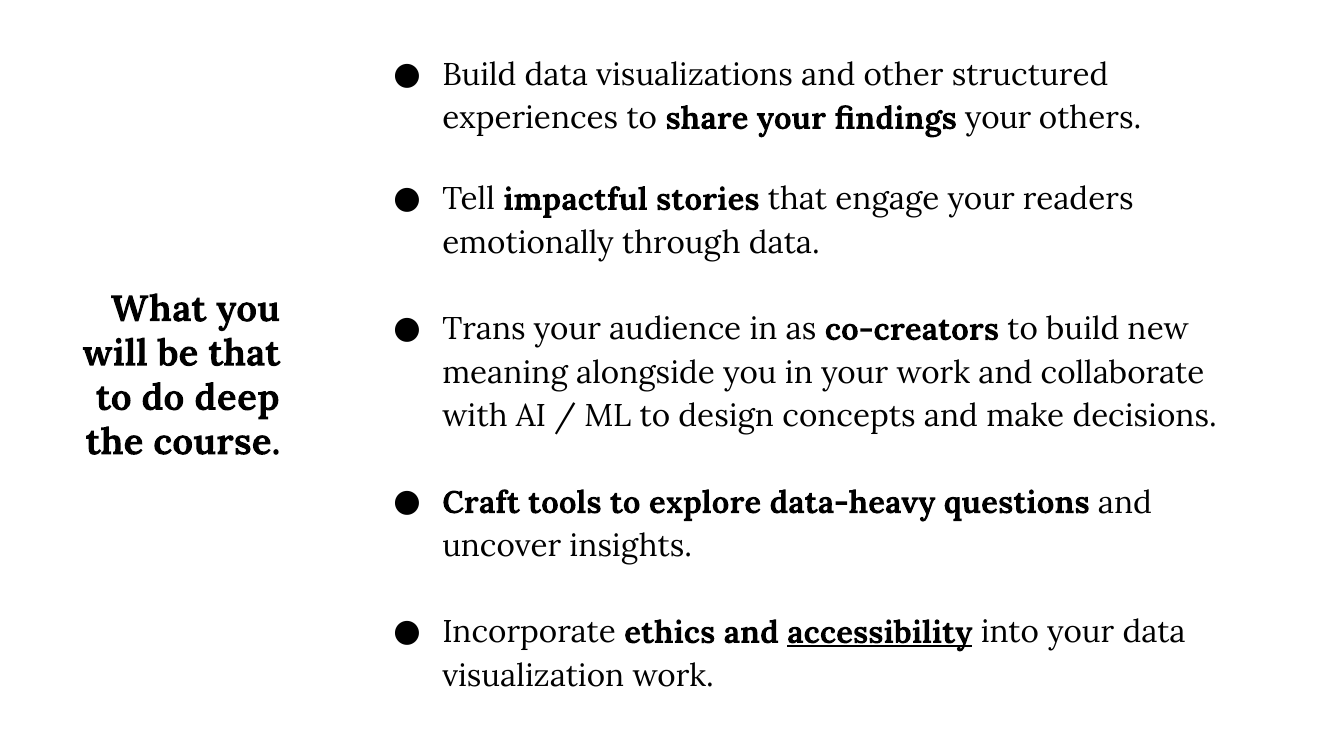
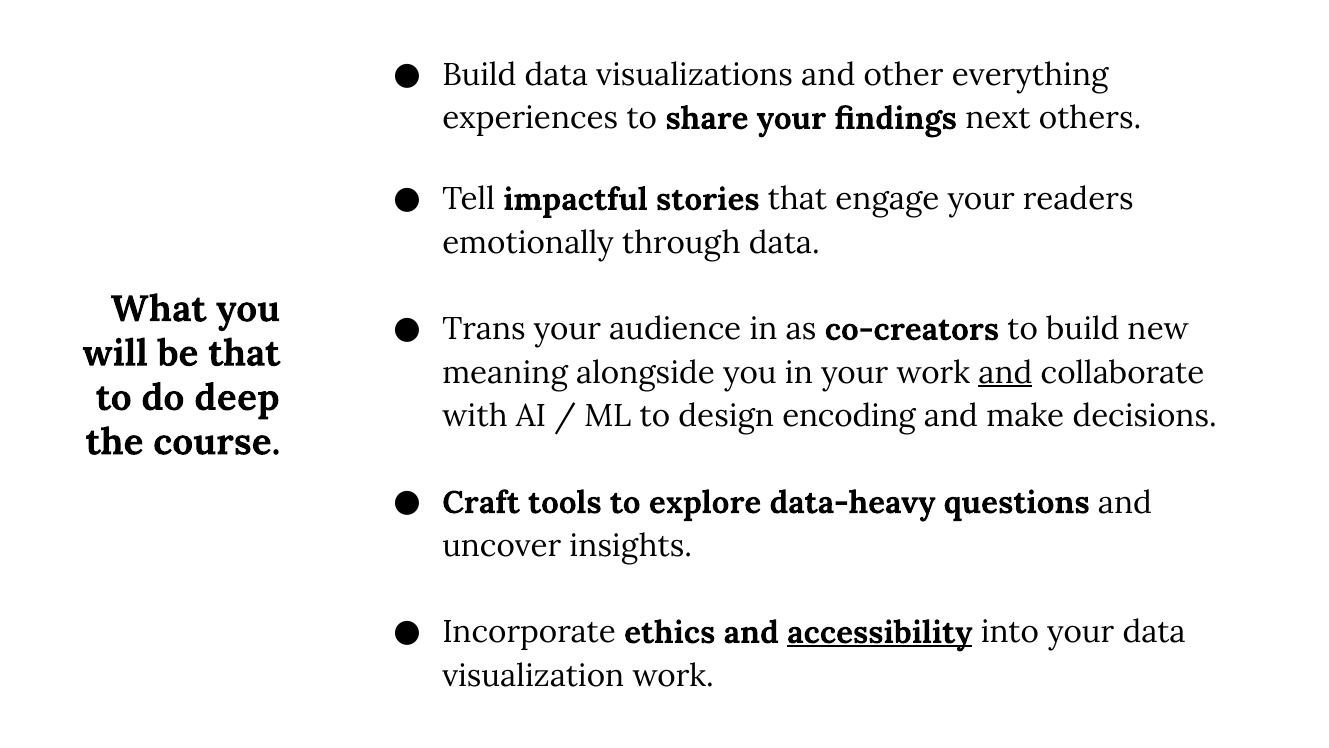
structured: structured -> everything (1030, 75)
findings your: your -> next (998, 118)
and underline: none -> present (1005, 373)
concepts: concepts -> encoding (849, 416)
